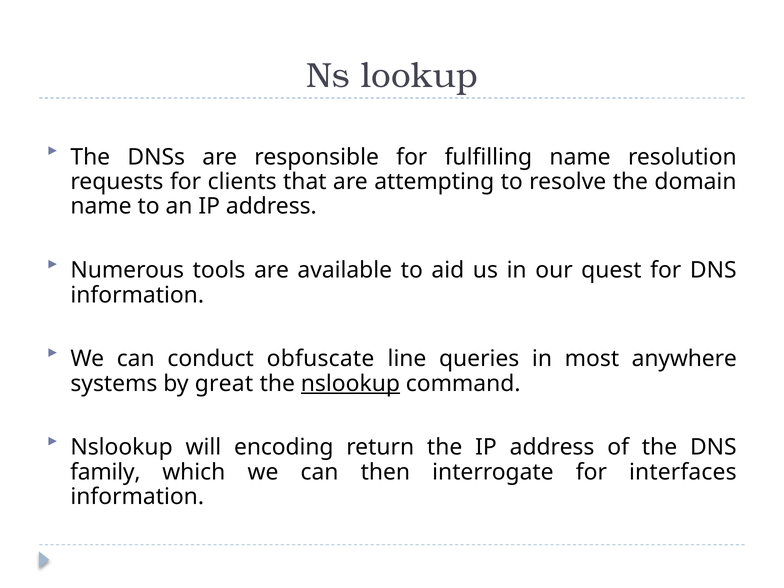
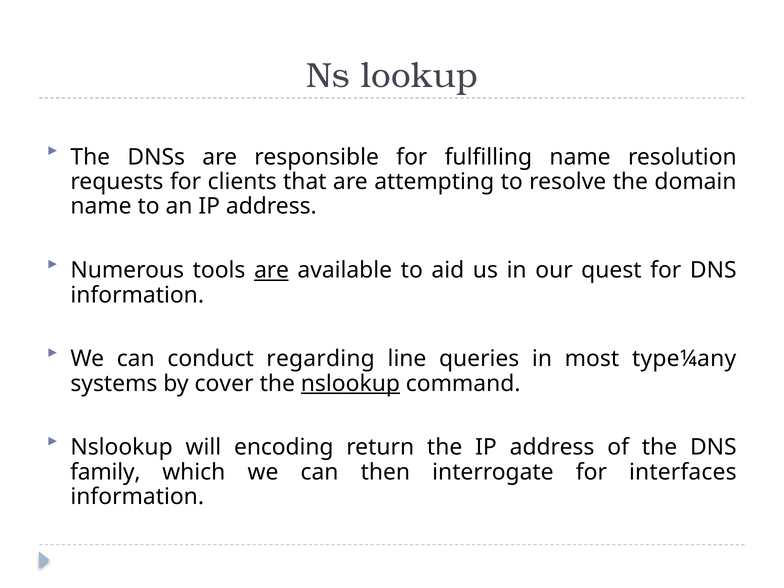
are underline: none -> present (272, 270)
obfuscate: obfuscate -> regarding (321, 359)
anywhere: anywhere -> type¼any (684, 359)
great: great -> cover (224, 384)
